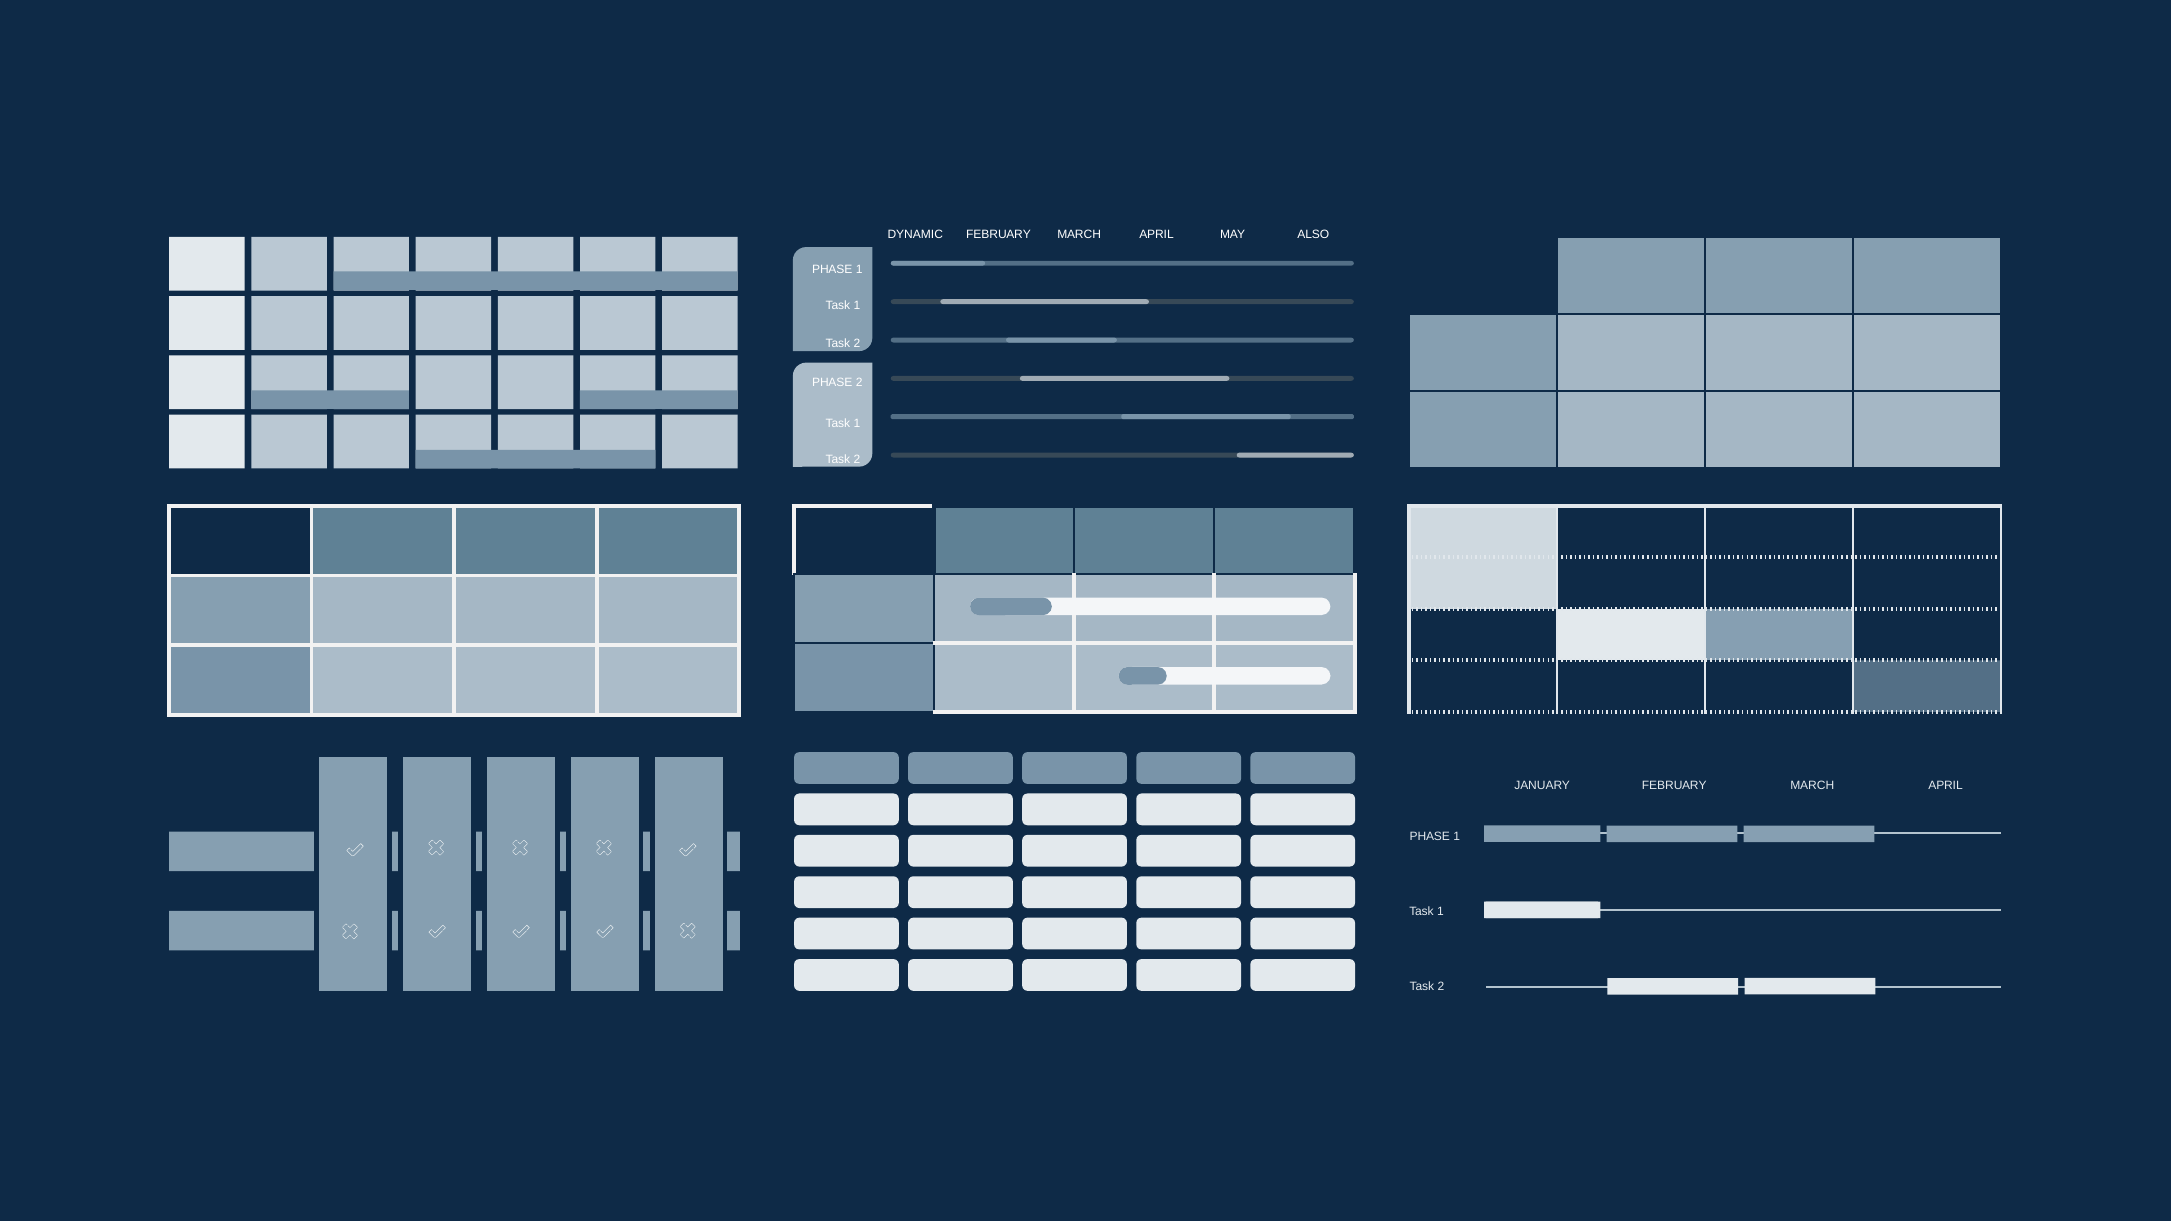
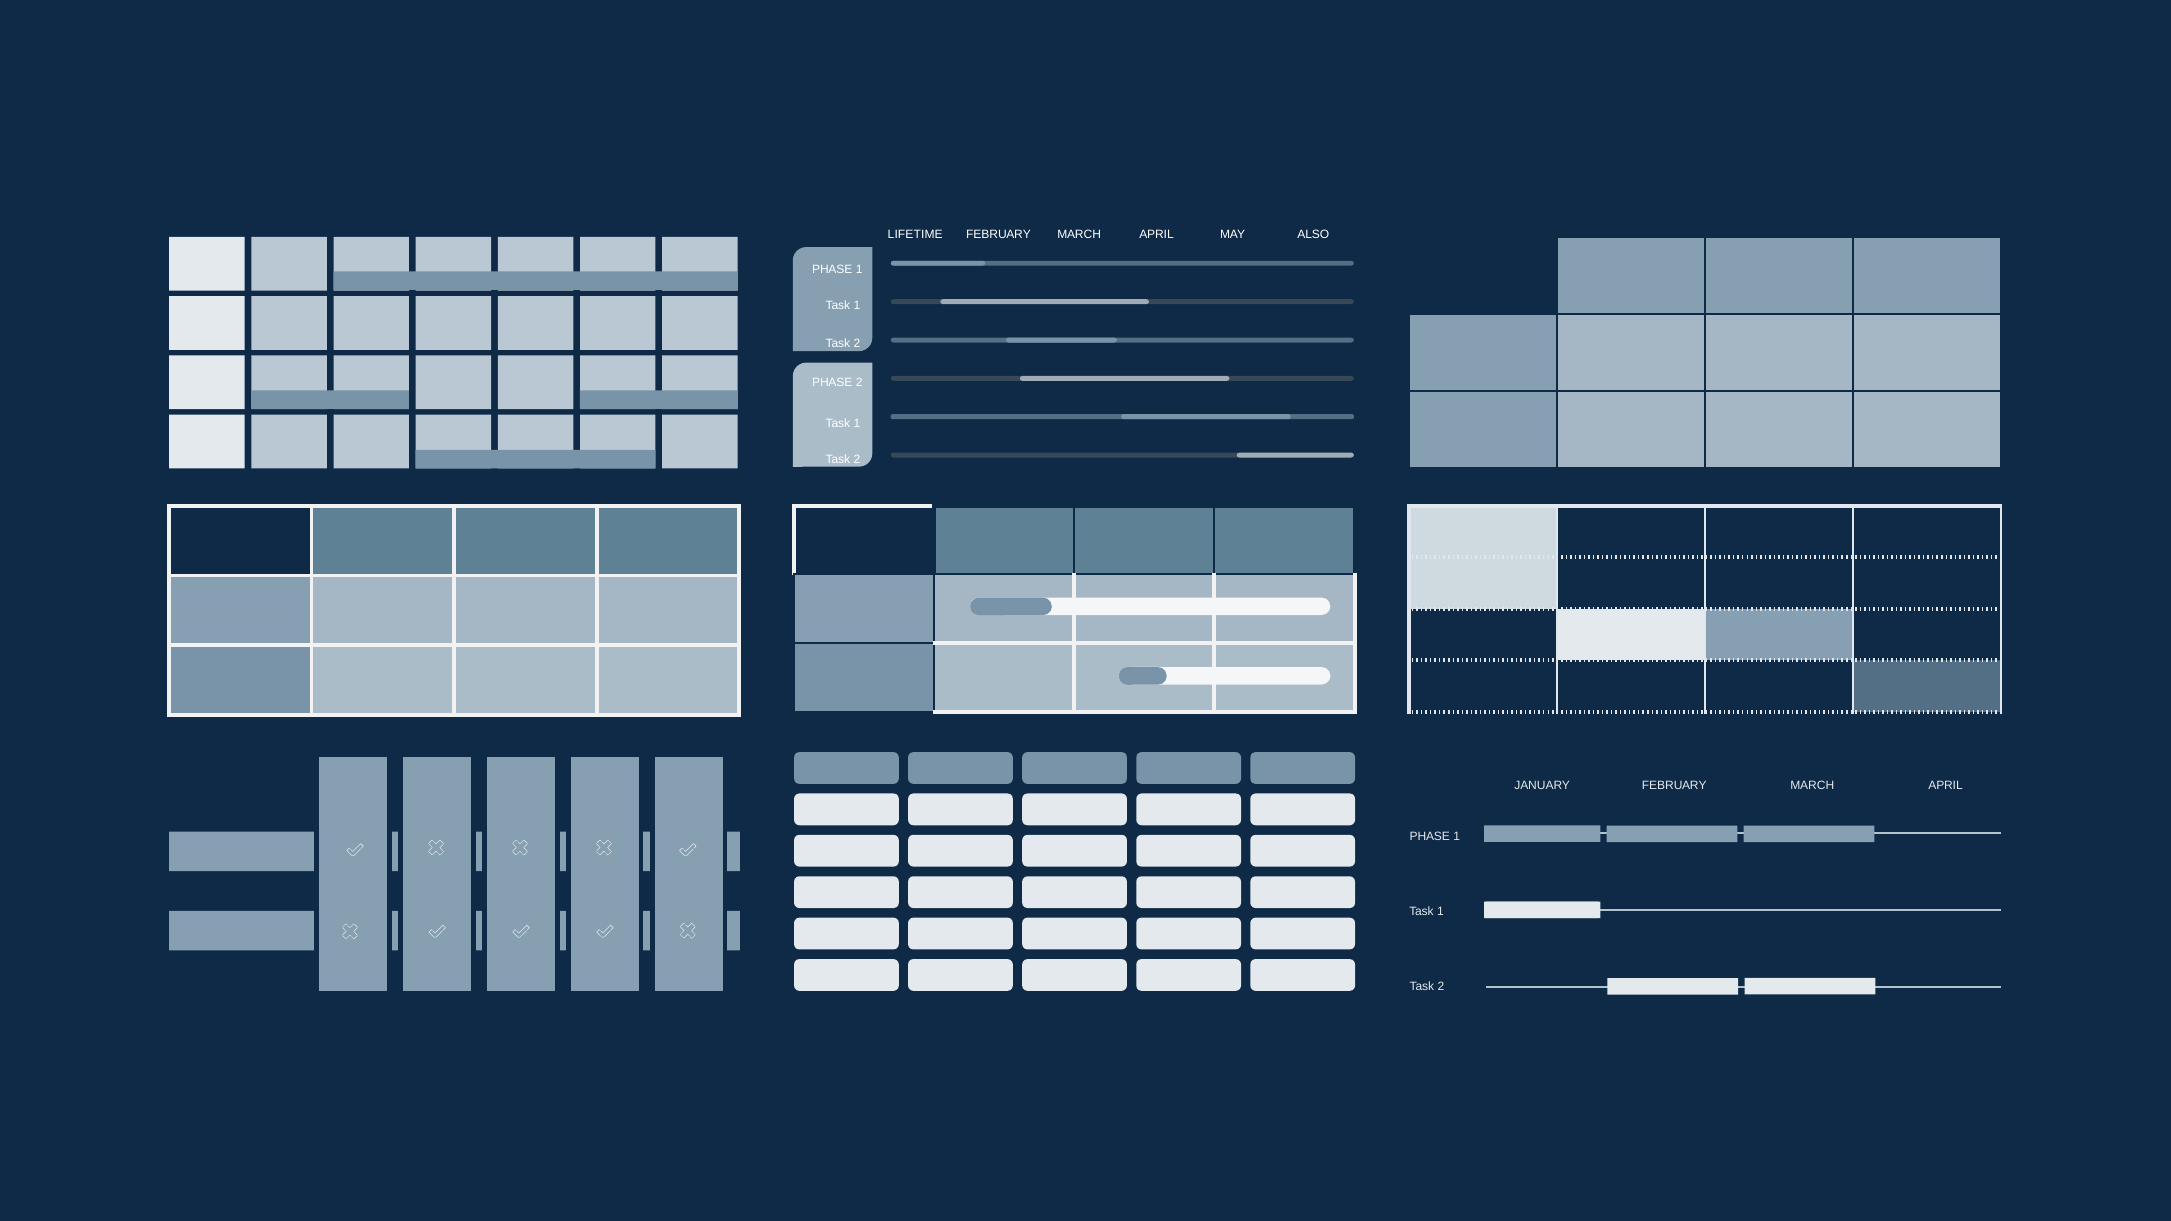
DYNAMIC: DYNAMIC -> LIFETIME (915, 234)
